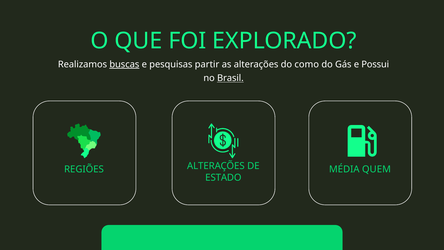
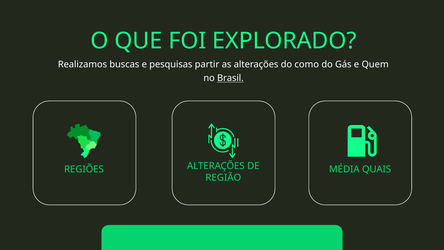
buscas underline: present -> none (124, 64)
Possui: Possui -> Quem (375, 64)
QUEM: QUEM -> QUAIS (377, 169)
ESTADO: ESTADO -> REGIÃO (223, 177)
